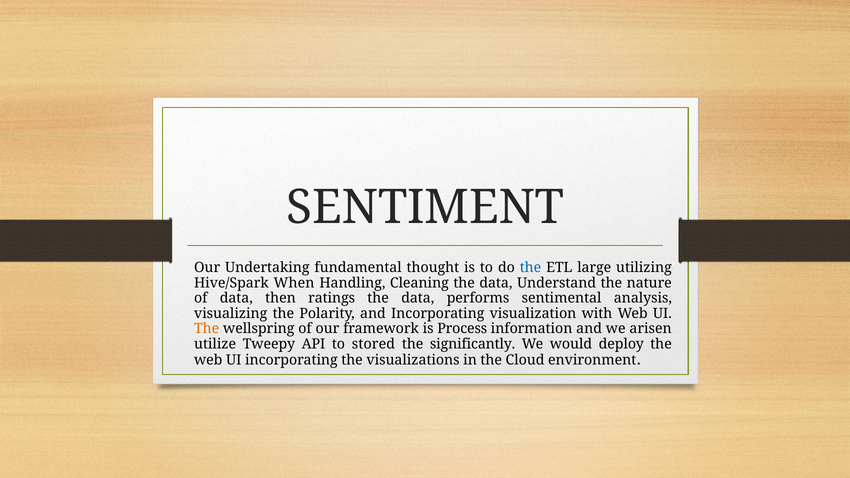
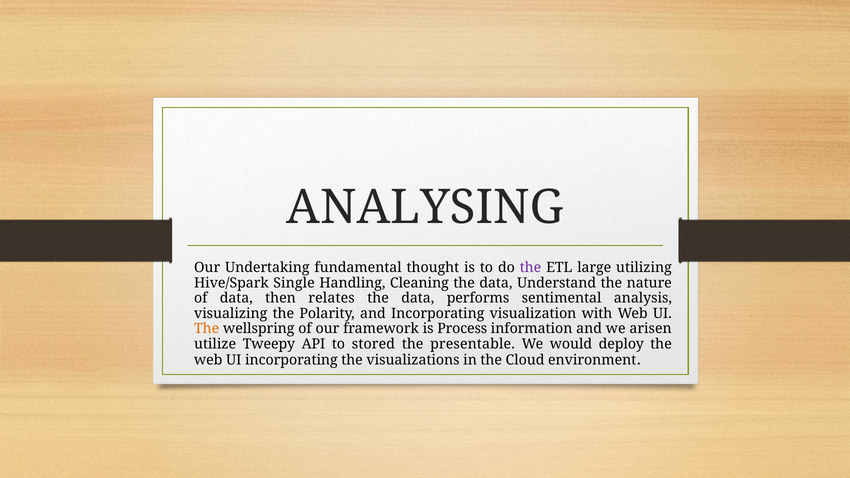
SENTIMENT: SENTIMENT -> ANALYSING (425, 208)
the colour: blue -> purple (531, 268)
When: When -> Single (294, 283)
ratings: ratings -> relates (332, 298)
significantly: significantly -> presentable (472, 344)
